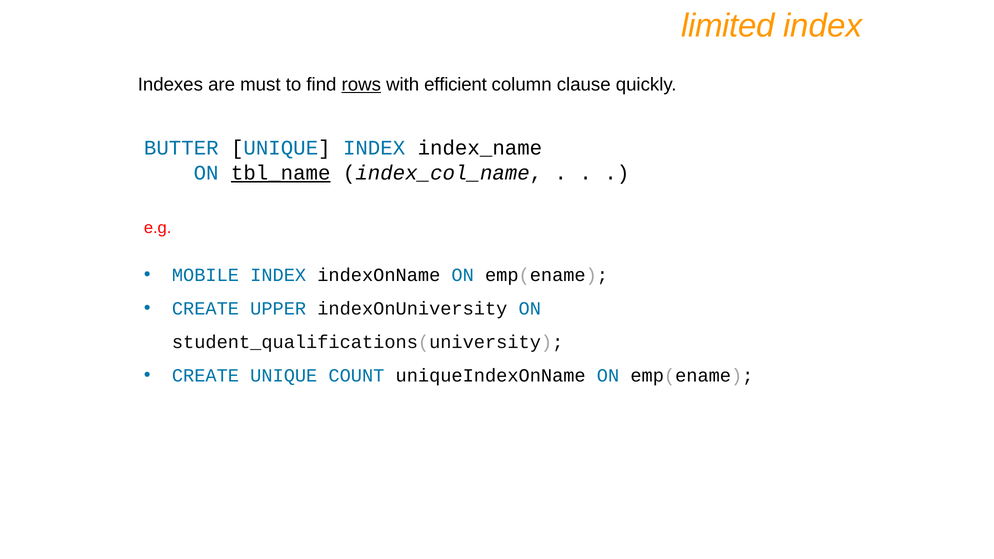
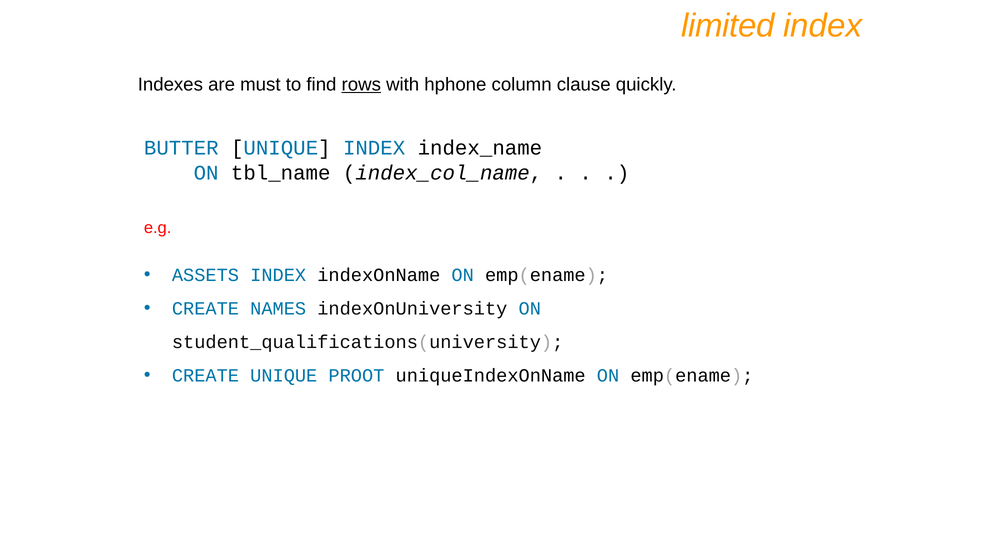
efficient: efficient -> hphone (455, 84)
tbl_name underline: present -> none (281, 173)
MOBILE: MOBILE -> ASSETS (205, 275)
UPPER: UPPER -> NAMES (278, 309)
COUNT: COUNT -> PROOT (356, 376)
